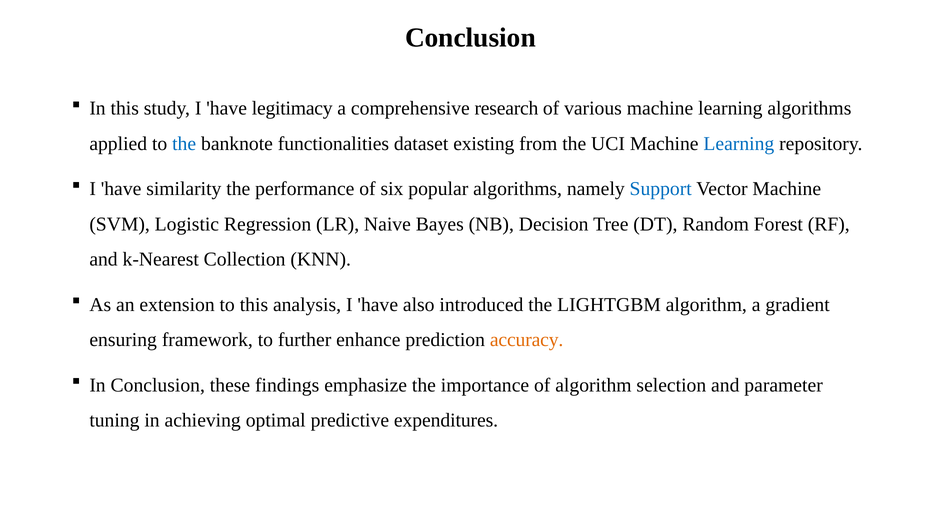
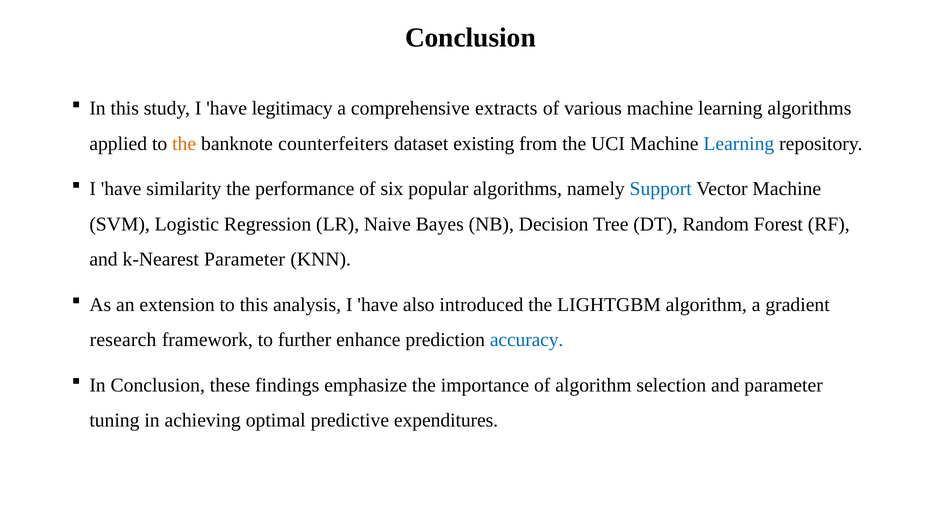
research: research -> extracts (506, 108)
the colour: blue -> orange (184, 144)
functionalities: functionalities -> counterfeiters (333, 144)
k-Nearest Collection: Collection -> Parameter (245, 260)
ensuring: ensuring -> research (123, 340)
accuracy colour: orange -> blue (527, 340)
